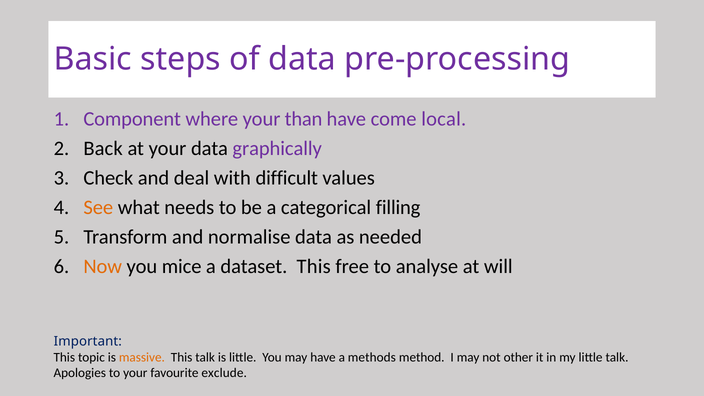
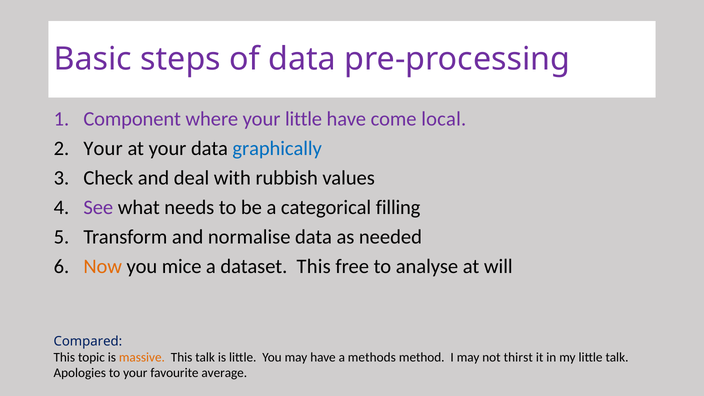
your than: than -> little (304, 119)
Back: Back -> Your (103, 149)
graphically colour: purple -> blue (277, 149)
difficult: difficult -> rubbish (287, 178)
See colour: orange -> purple (98, 208)
Important: Important -> Compared (88, 341)
other: other -> thirst (518, 357)
exclude: exclude -> average (224, 373)
